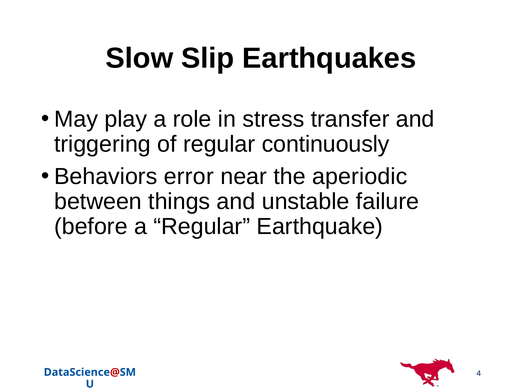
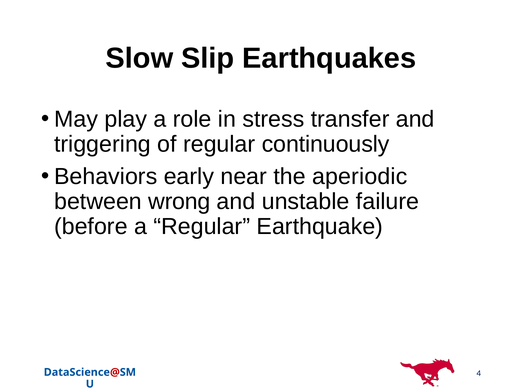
error: error -> early (189, 177)
things: things -> wrong (179, 202)
